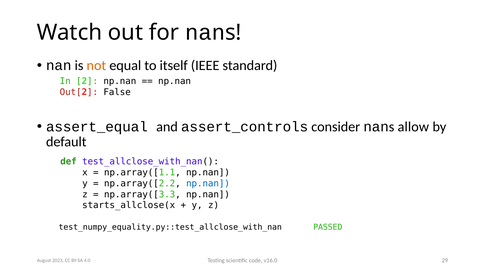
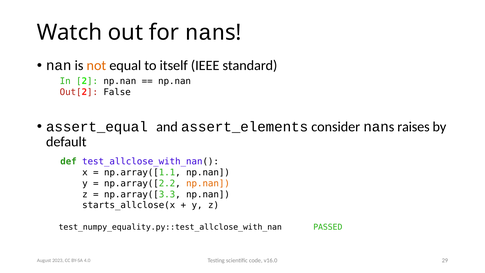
assert_controls: assert_controls -> assert_elements (245, 127)
allow: allow -> raises (413, 127)
np.nan colour: blue -> orange (208, 183)
